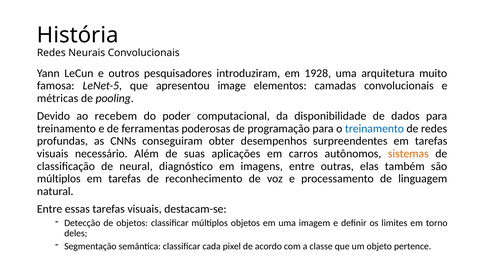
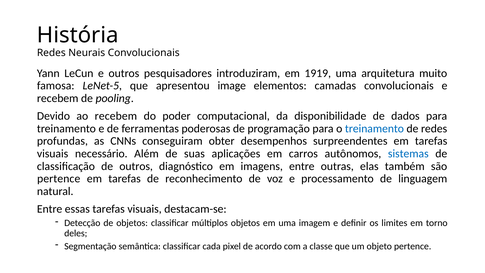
1928: 1928 -> 1919 (318, 73)
métricas: métricas -> recebem (58, 98)
sistemas colour: orange -> blue (408, 154)
de neural: neural -> outros (136, 166)
múltiplos: múltiplos -> pertence (59, 179)
